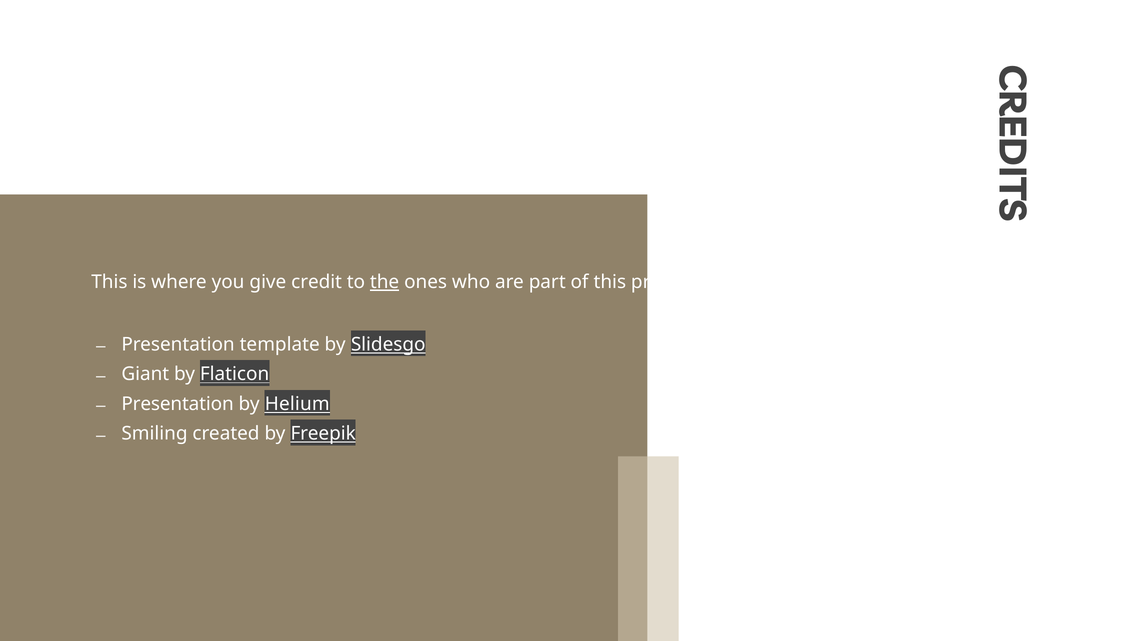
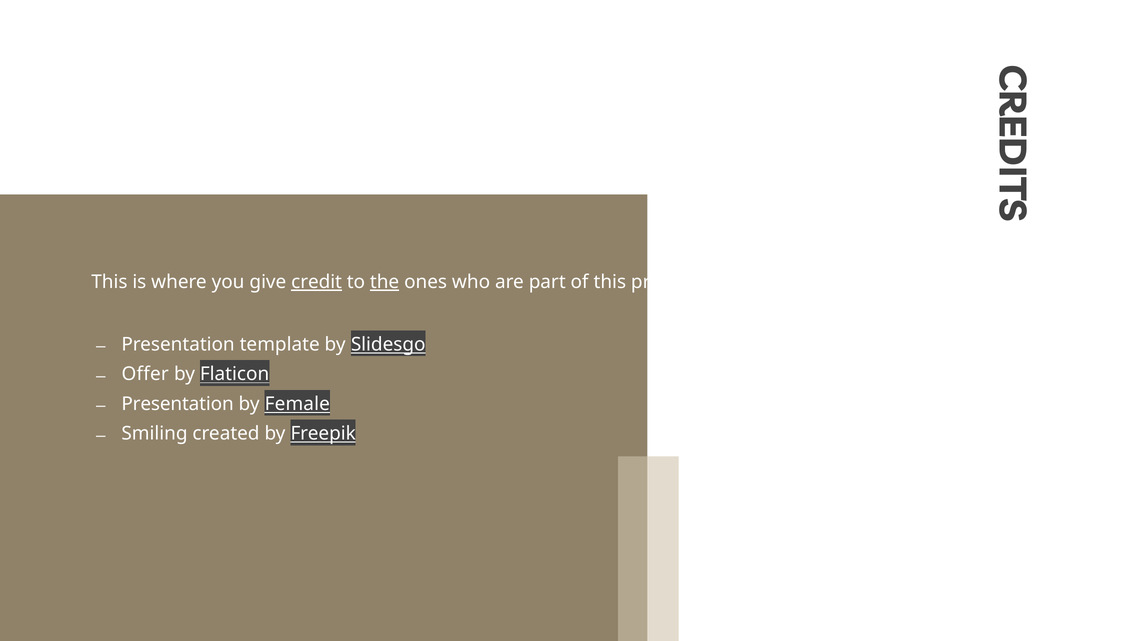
credit underline: none -> present (317, 282)
Giant: Giant -> Offer (145, 374)
Helium: Helium -> Female (297, 404)
